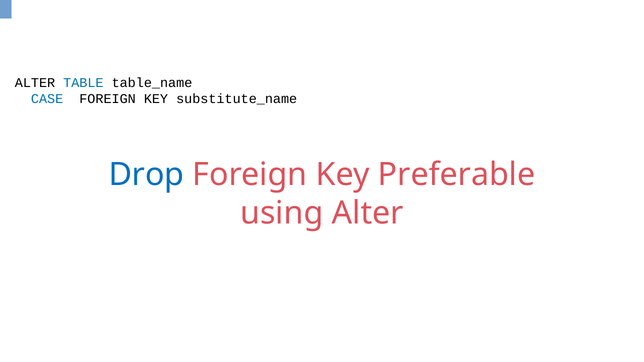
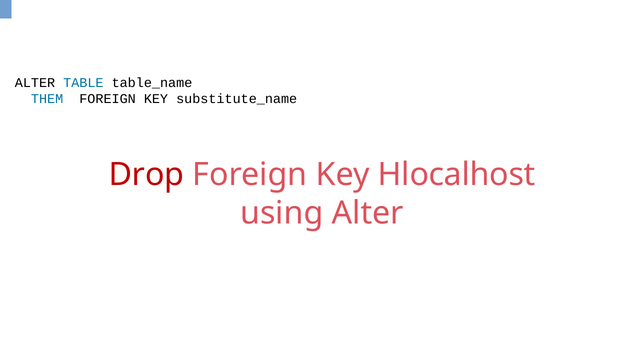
CASE: CASE -> THEM (47, 99)
Drop colour: blue -> red (146, 175)
Preferable: Preferable -> Hlocalhost (457, 175)
